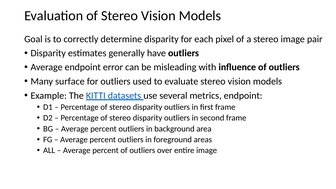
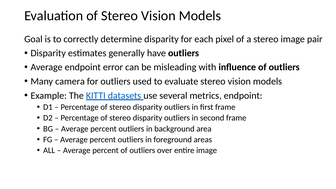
surface: surface -> camera (70, 81)
